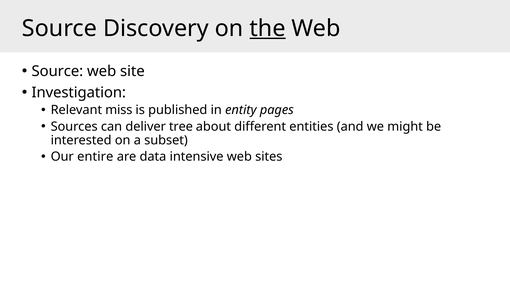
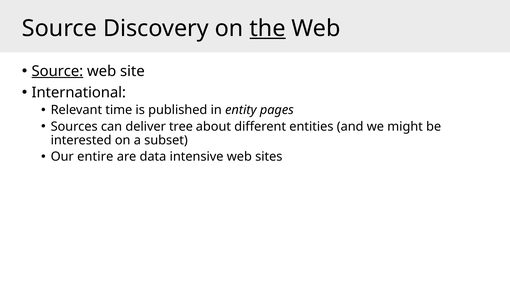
Source underline: none -> present (57, 71)
Investigation: Investigation -> International (79, 92)
miss: miss -> time (119, 110)
